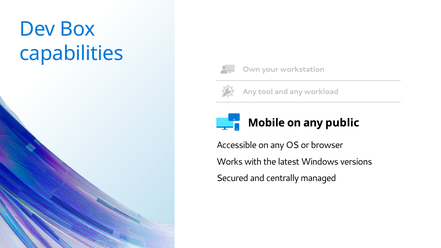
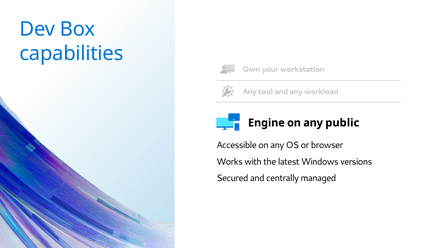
Mobile: Mobile -> Engine (266, 123)
